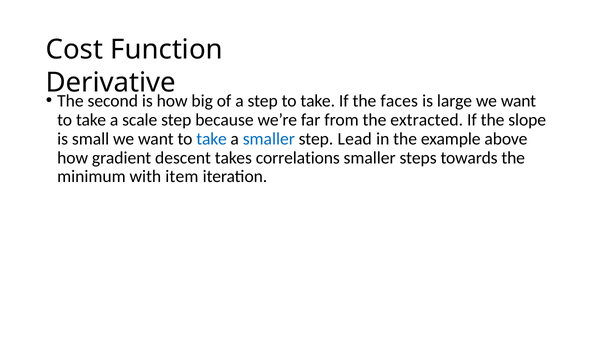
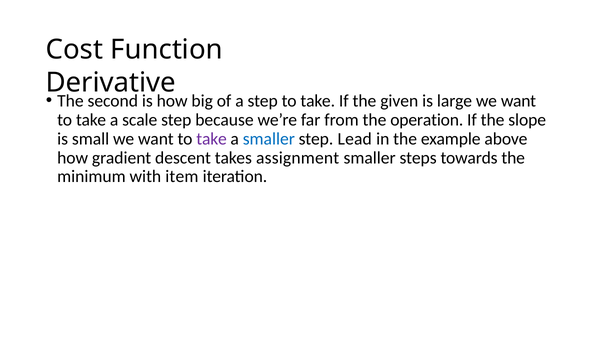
faces: faces -> given (399, 101)
extracted: extracted -> operation (427, 120)
take colour: blue -> purple (212, 139)
correlations: correlations -> assignment (298, 158)
